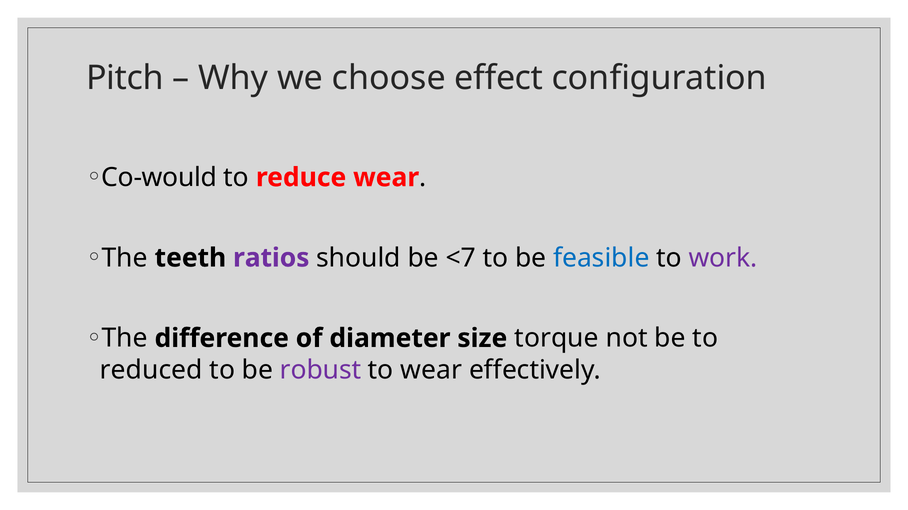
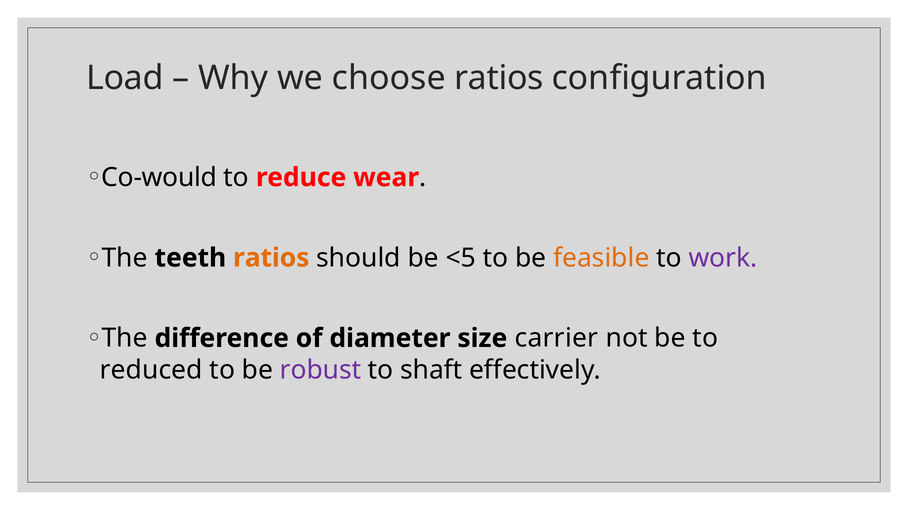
Pitch: Pitch -> Load (125, 78)
choose effect: effect -> ratios (499, 78)
ratios colour: purple -> orange (271, 258)
<7: <7 -> <5 (461, 258)
feasible colour: blue -> orange (601, 258)
torque: torque -> carrier (557, 339)
to wear: wear -> shaft (431, 370)
